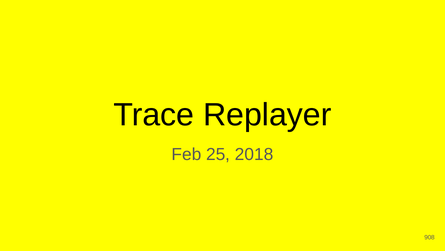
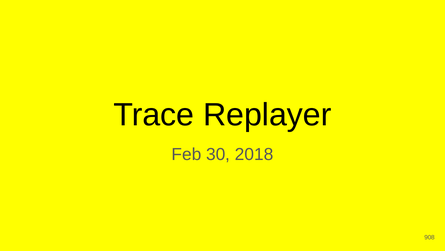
25: 25 -> 30 (218, 154)
